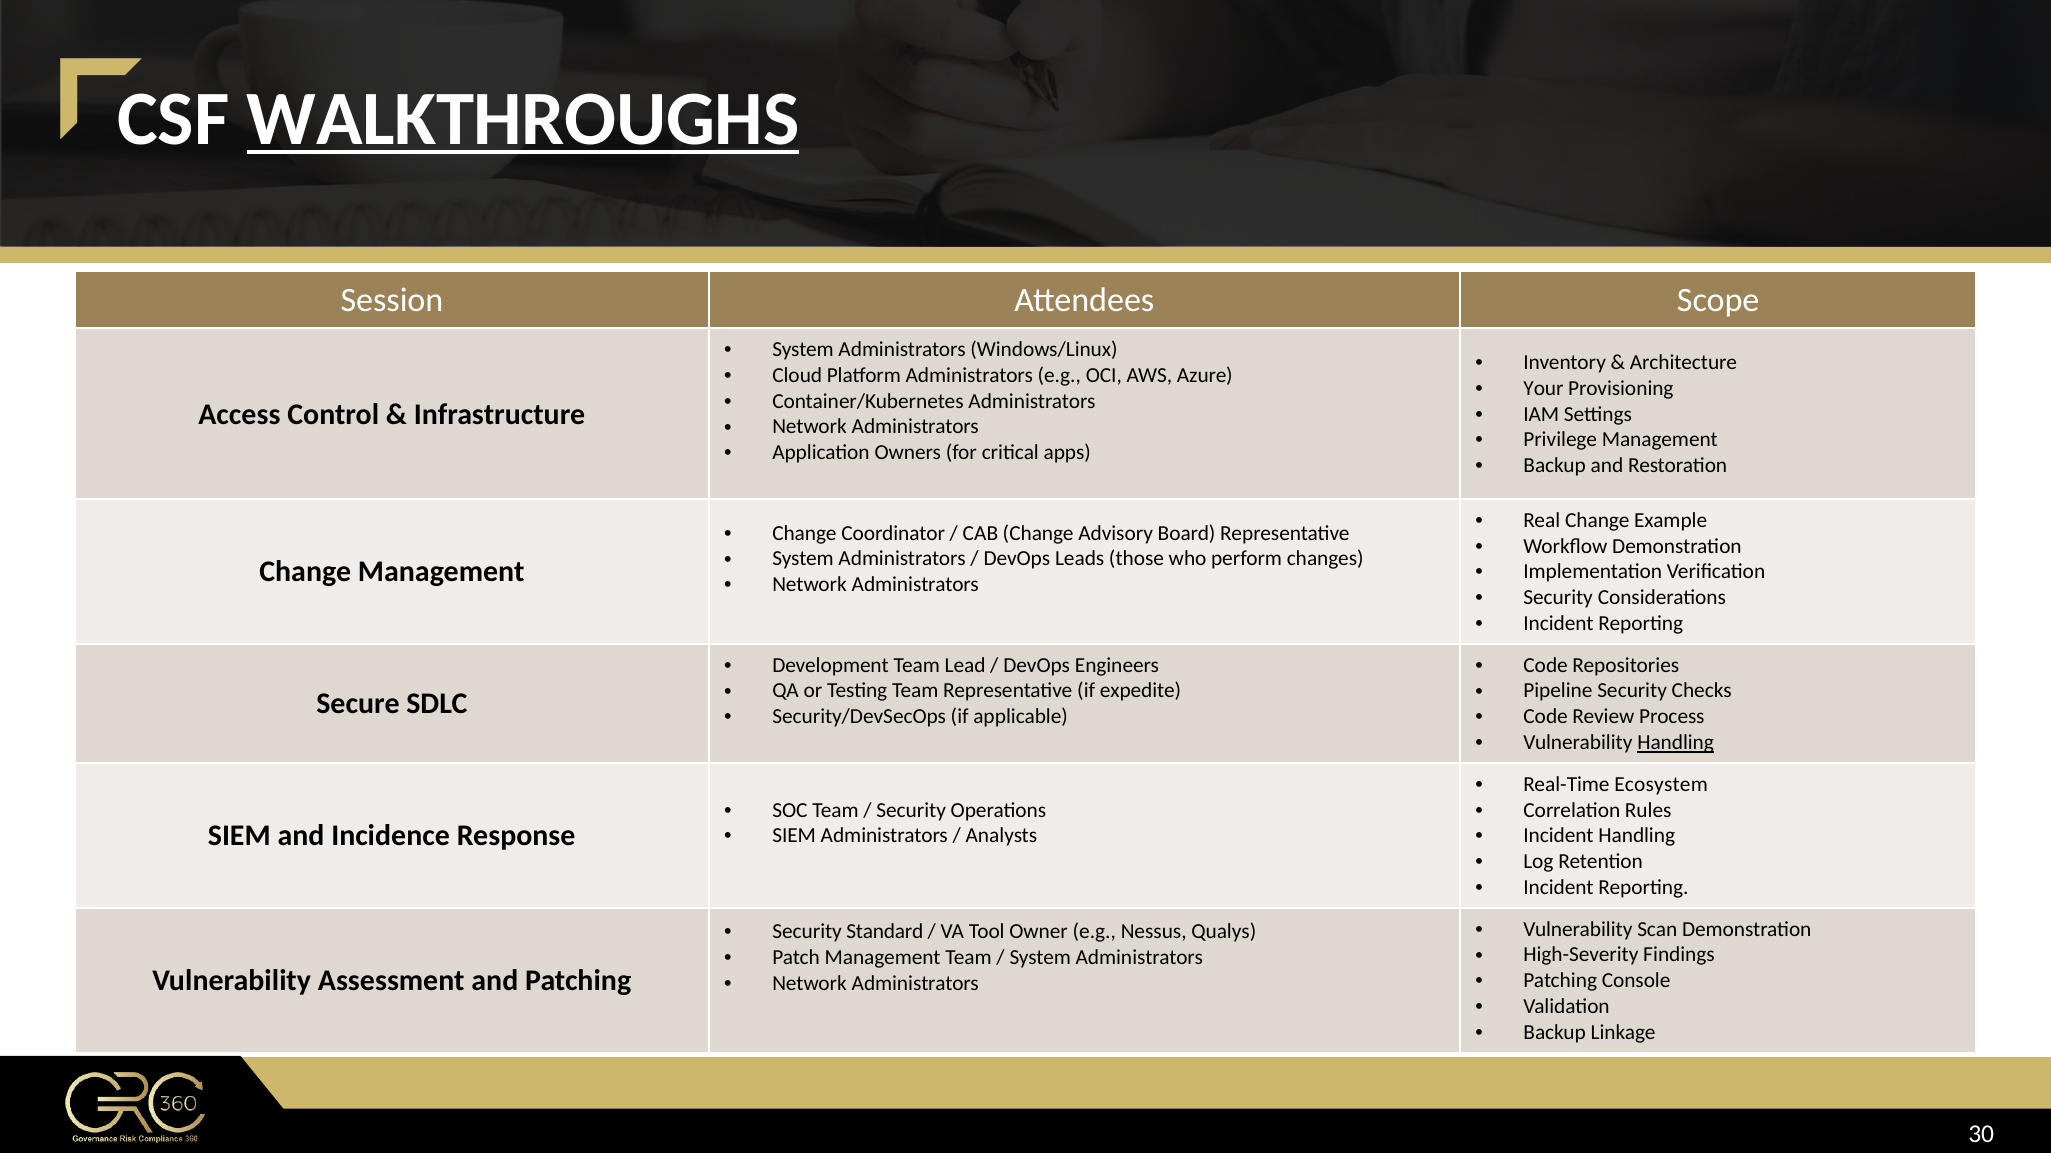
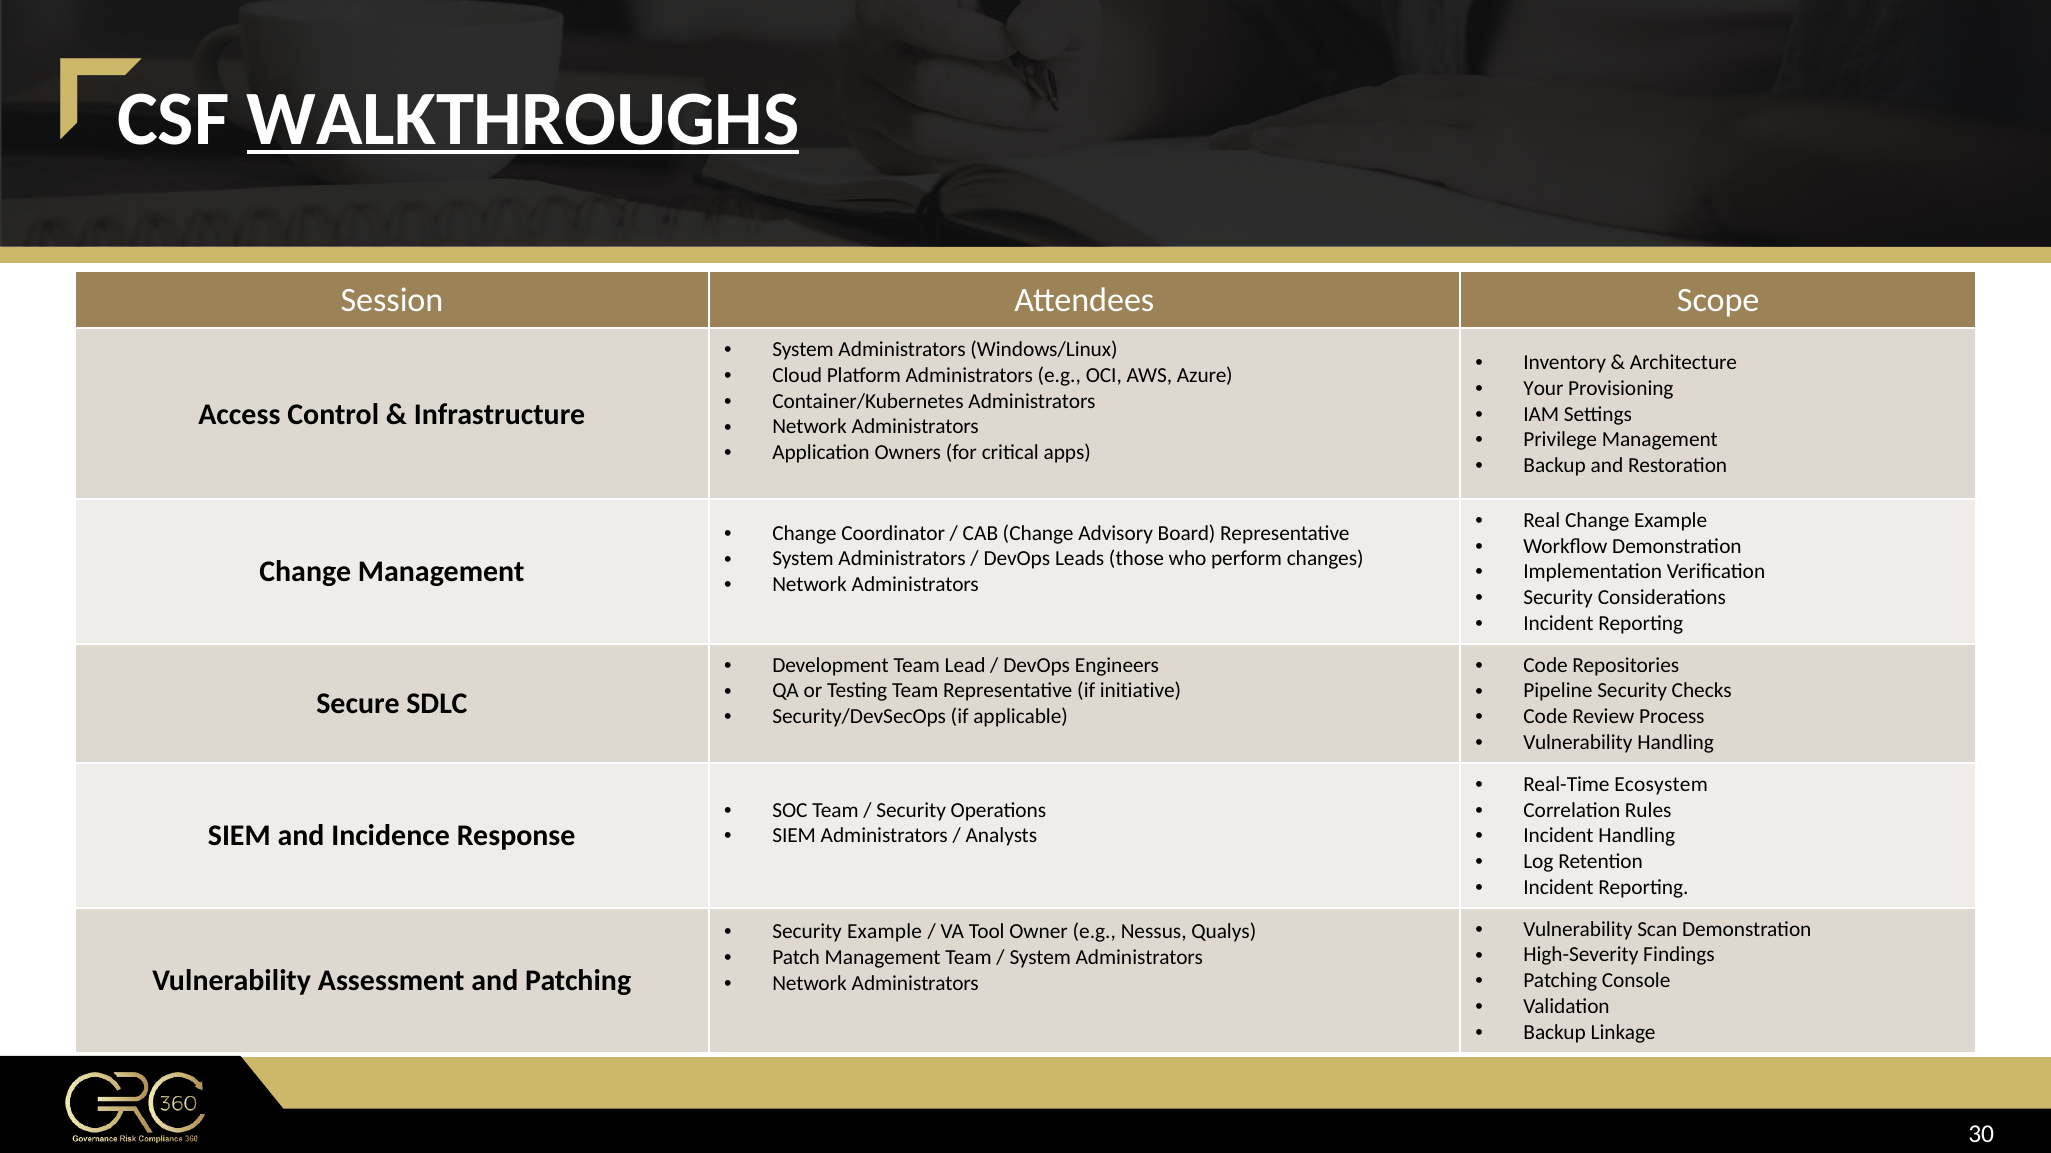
expedite: expedite -> initiative (1140, 691)
Handling underline: present -> none (1676, 743)
Security Standard: Standard -> Example (885, 932)
